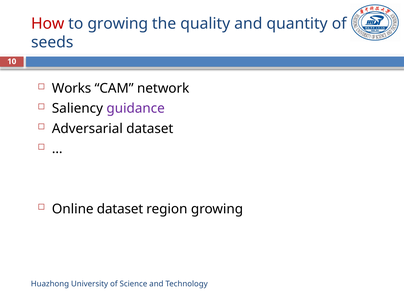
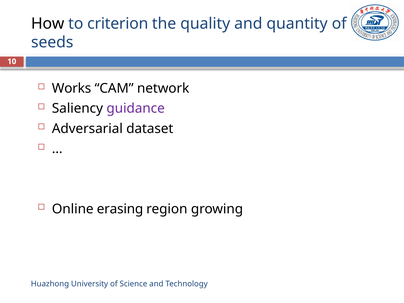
How colour: red -> black (48, 24)
to growing: growing -> criterion (118, 24)
Online dataset: dataset -> erasing (120, 209)
